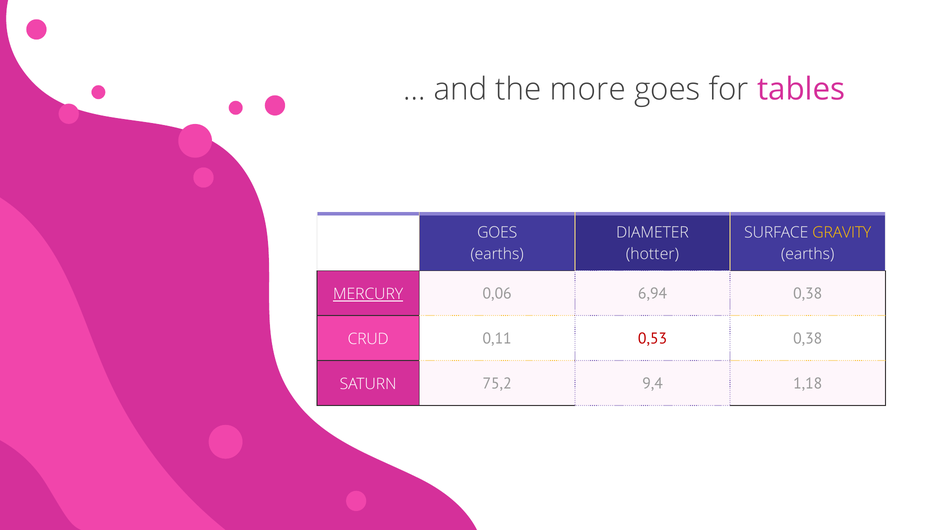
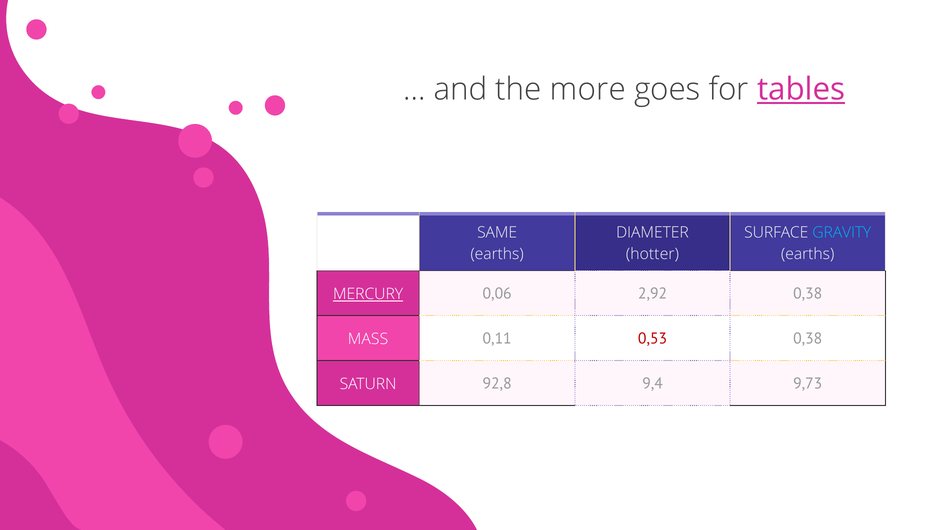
tables underline: none -> present (801, 89)
GOES: GOES -> SAME (497, 232)
GRAVITY colour: yellow -> light blue (842, 232)
6,94: 6,94 -> 2,92 (653, 293)
CRUD: CRUD -> MASS (368, 339)
75,2: 75,2 -> 92,8 (497, 383)
1,18: 1,18 -> 9,73 (808, 383)
